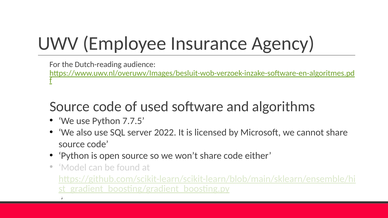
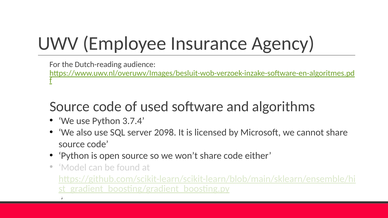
7.7.5: 7.7.5 -> 3.7.4 (133, 121)
2022: 2022 -> 2098 (165, 133)
